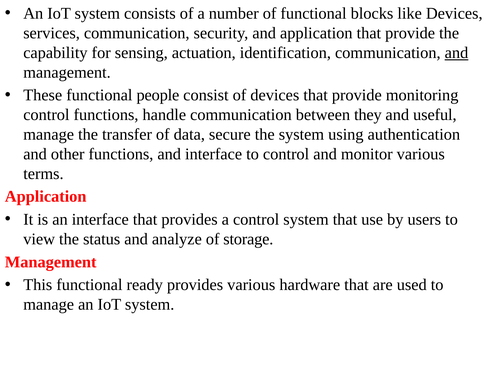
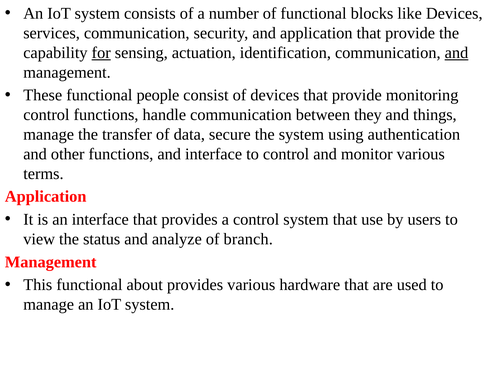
for underline: none -> present (101, 53)
useful: useful -> things (435, 115)
storage: storage -> branch (248, 239)
ready: ready -> about (145, 284)
